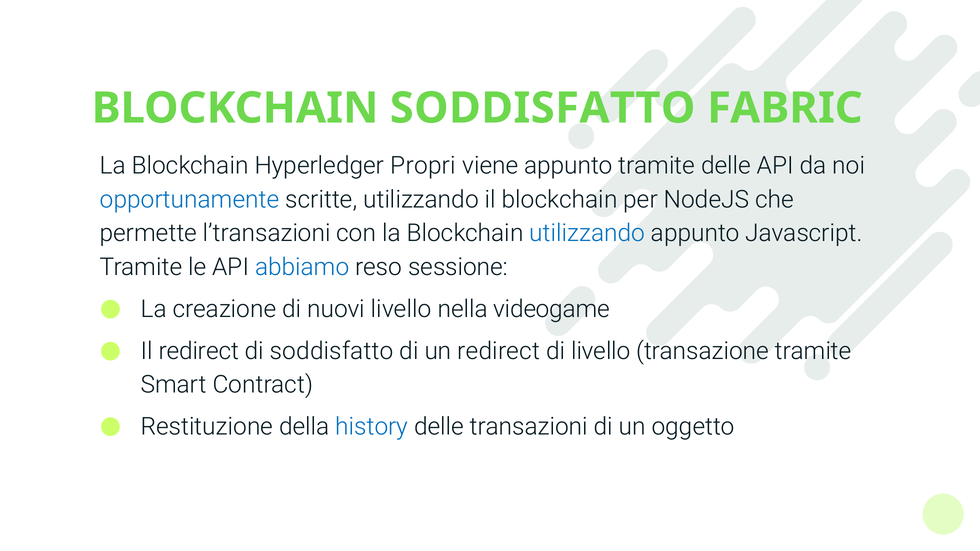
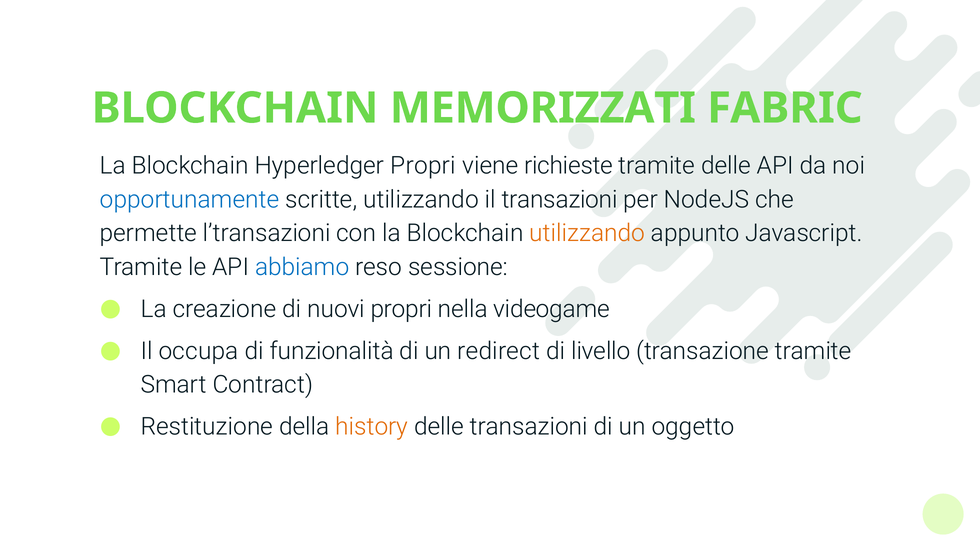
BLOCKCHAIN SODDISFATTO: SODDISFATTO -> MEMORIZZATI (543, 108)
viene appunto: appunto -> richieste (569, 166)
il blockchain: blockchain -> transazioni (560, 200)
utilizzando colour: blue -> orange (587, 234)
nuovi livello: livello -> propri (401, 309)
Il redirect: redirect -> occupa (199, 351)
di soddisfatto: soddisfatto -> funzionalità (332, 351)
history colour: blue -> orange (372, 427)
